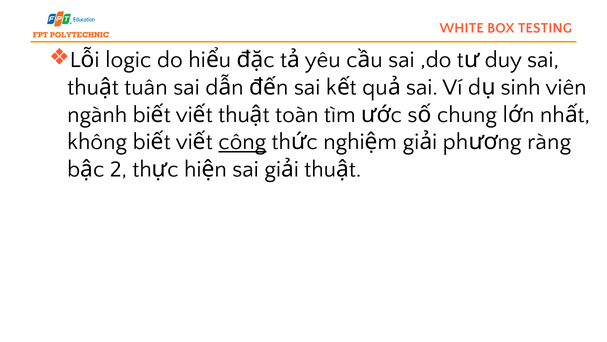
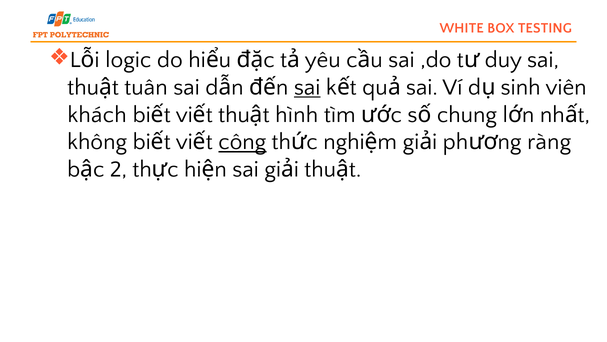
sai underline: none -> present (307, 87)
ngành: ngành -> khách (97, 114)
toàn: toàn -> hình (297, 114)
